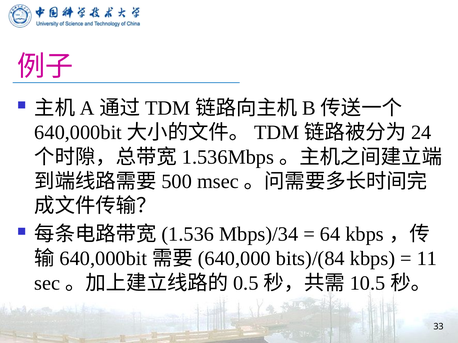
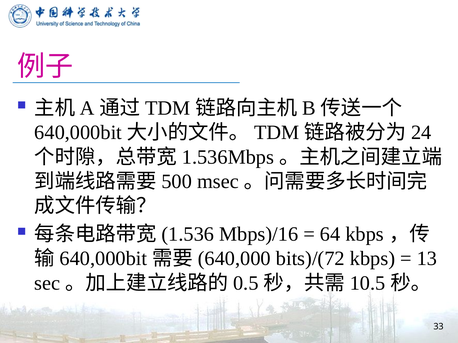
Mbps)/34: Mbps)/34 -> Mbps)/16 (259, 235)
bits)/(84: bits)/(84 -> bits)/(72 (310, 259)
11: 11 -> 13 (427, 259)
